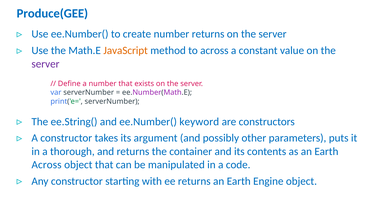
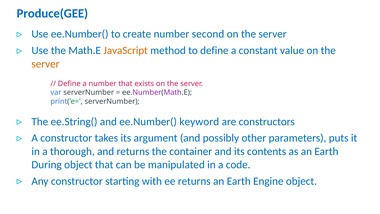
number returns: returns -> second (208, 34)
to across: across -> define (214, 50)
server colour: purple -> orange (45, 64)
Across: Across -> During (47, 165)
